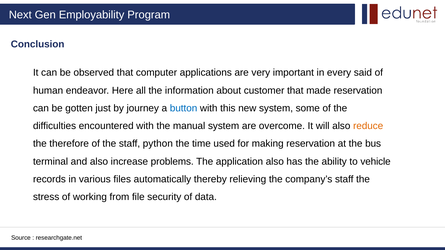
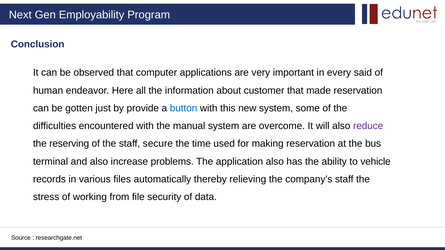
journey: journey -> provide (143, 108)
reduce colour: orange -> purple (368, 126)
therefore: therefore -> reserving (69, 144)
python: python -> secure (158, 144)
